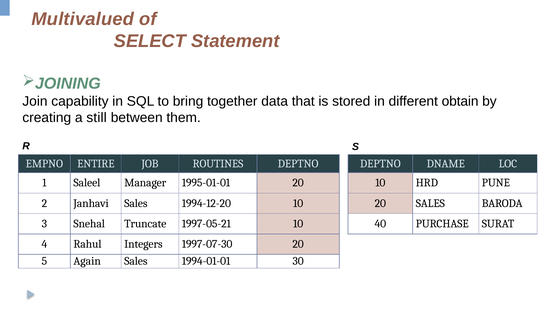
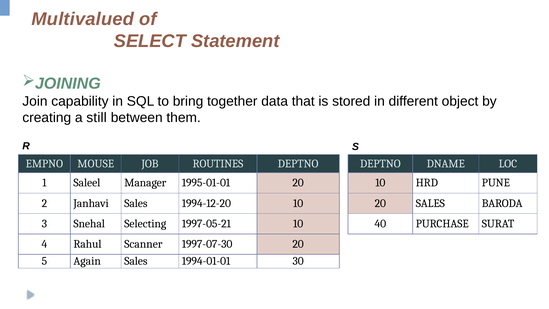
obtain: obtain -> object (460, 101)
ENTIRE: ENTIRE -> MOUSE (96, 163)
Truncate: Truncate -> Selecting (145, 224)
Integers: Integers -> Scanner (143, 244)
